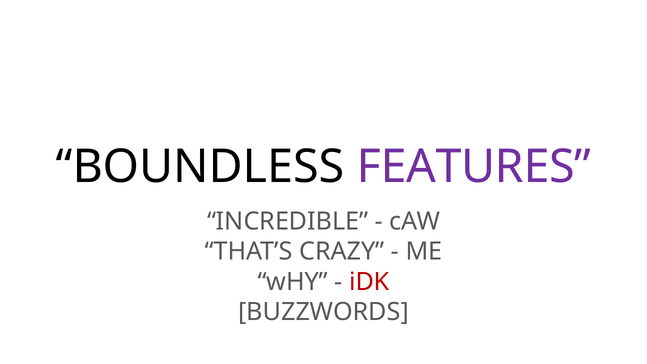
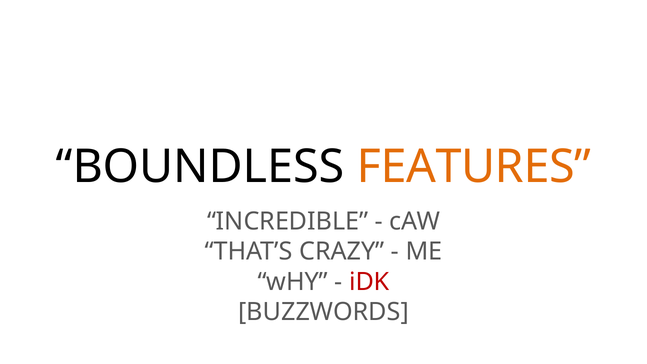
FEATURES colour: purple -> orange (474, 167)
